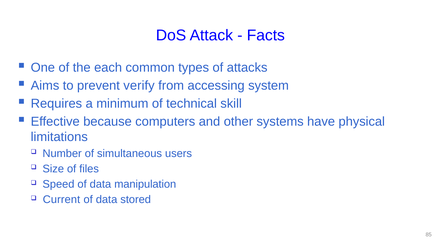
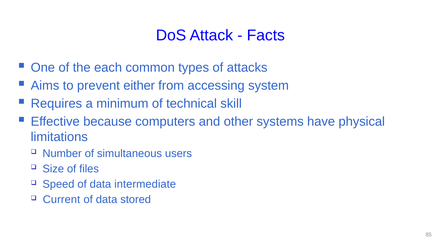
verify: verify -> either (139, 86)
manipulation: manipulation -> intermediate (145, 184)
